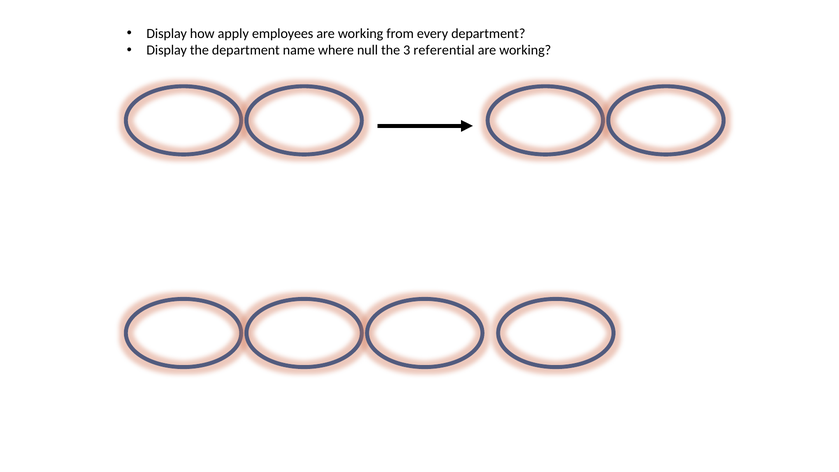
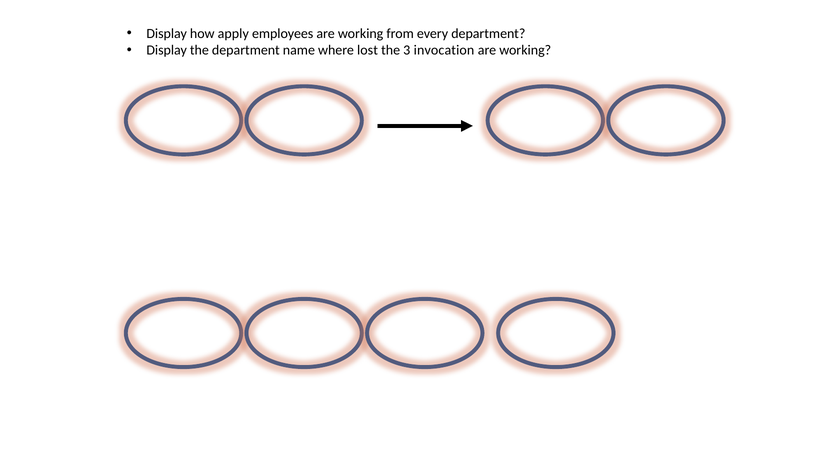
null: null -> lost (367, 50)
referential: referential -> invocation (444, 50)
